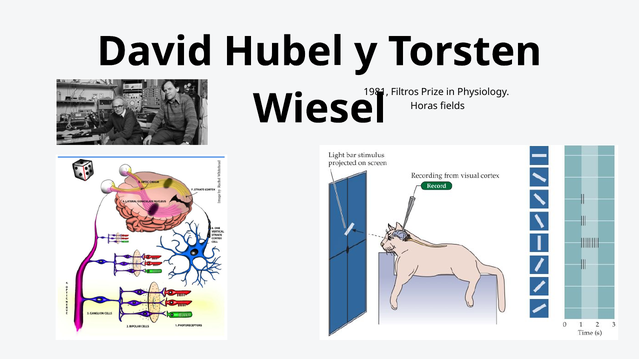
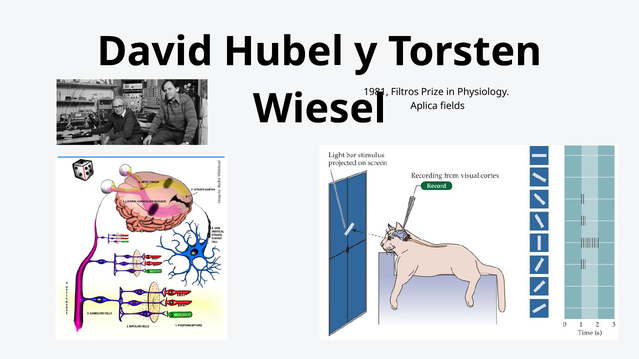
Horas: Horas -> Aplica (424, 106)
